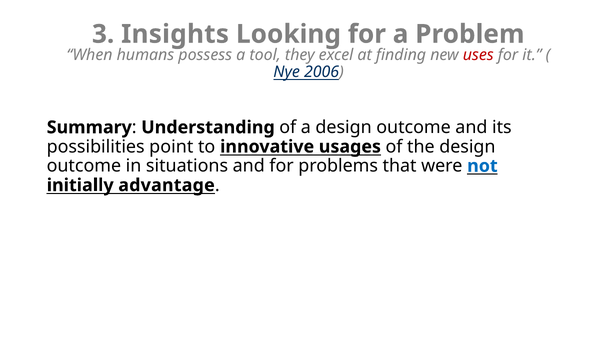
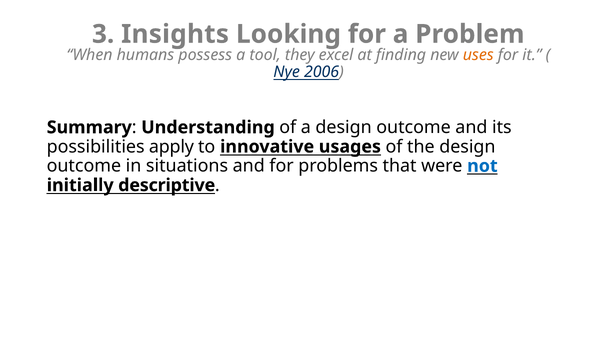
uses colour: red -> orange (478, 55)
point: point -> apply (171, 147)
advantage: advantage -> descriptive (167, 185)
